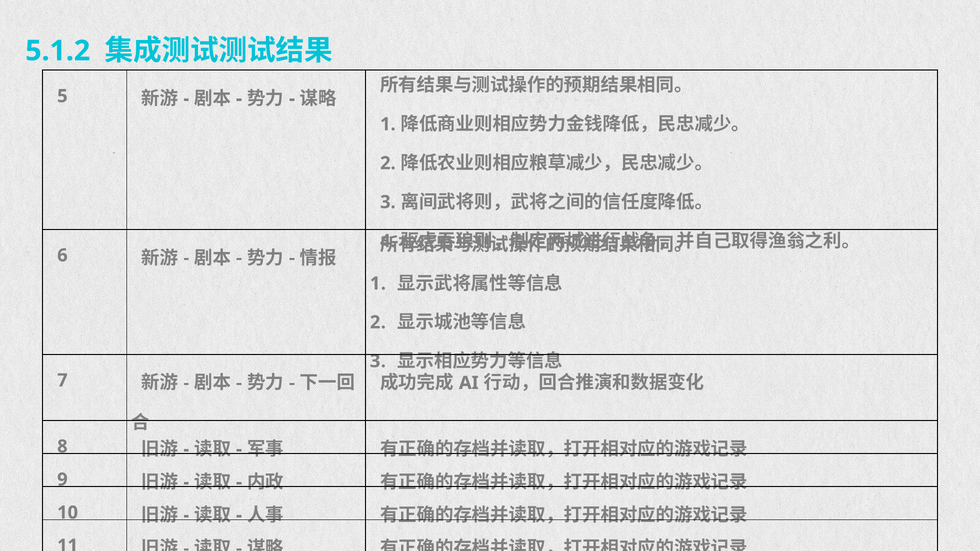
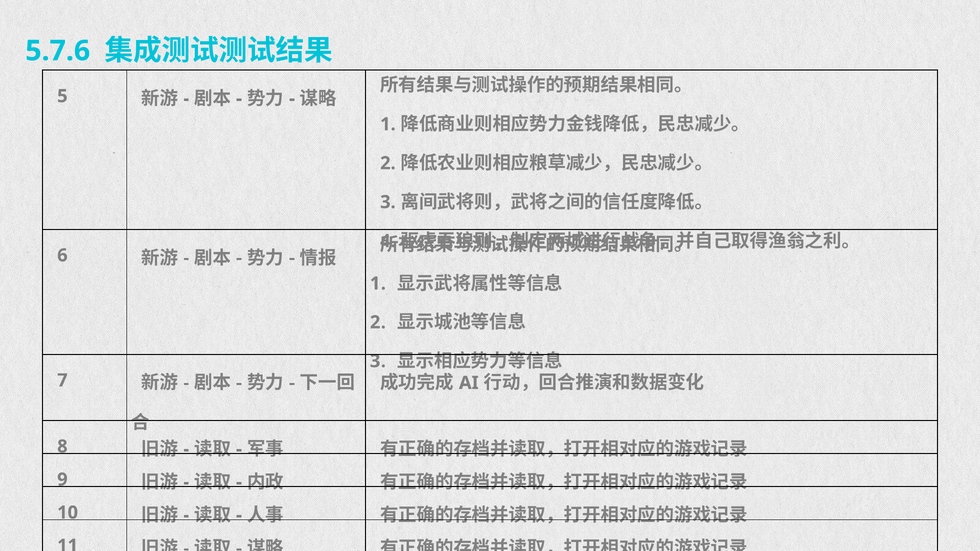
5.1.2: 5.1.2 -> 5.7.6 (58, 51)
